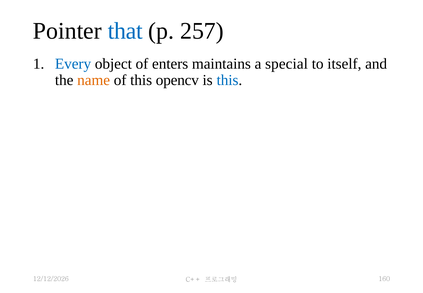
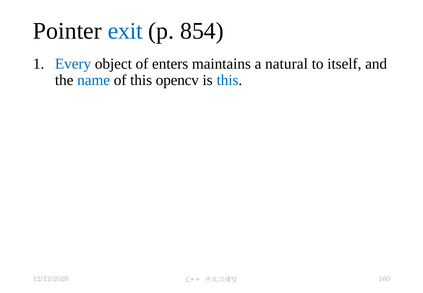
that: that -> exit (125, 31)
257: 257 -> 854 (202, 31)
special: special -> natural (287, 64)
name colour: orange -> blue (94, 80)
